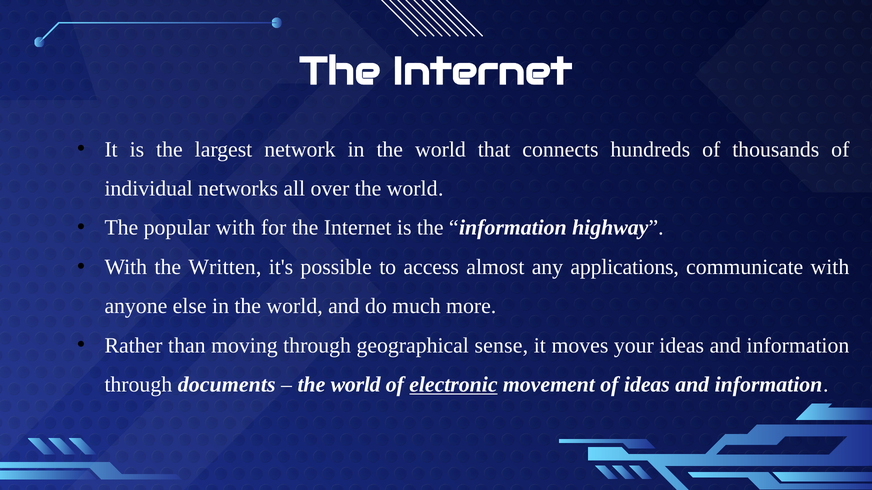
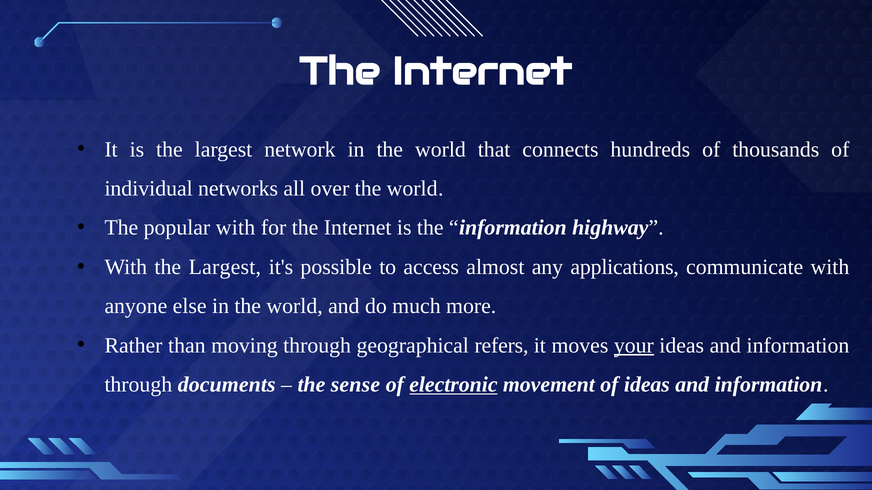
With the Written: Written -> Largest (225, 267)
sense: sense -> refers (501, 346)
your underline: none -> present (634, 346)
world: world -> sense (355, 385)
